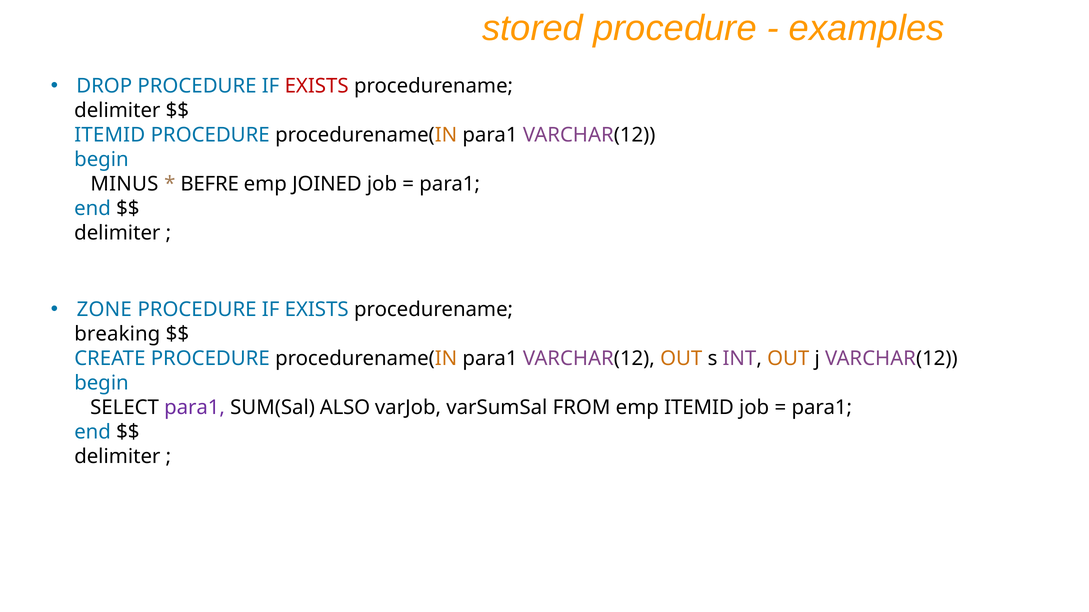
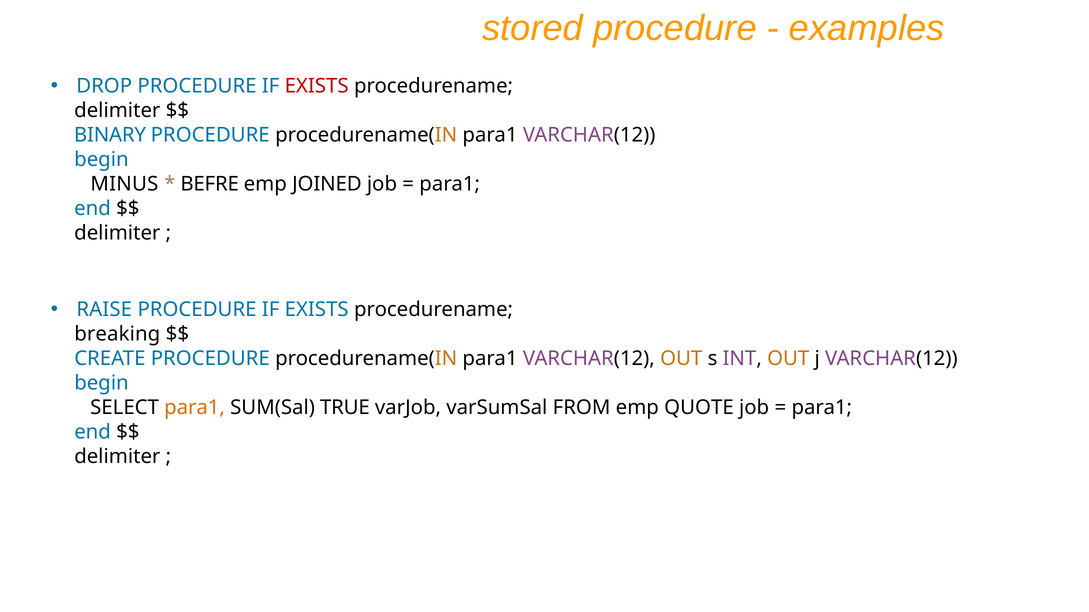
ITEMID: ITEMID -> BINARY (110, 135)
ZONE: ZONE -> RAISE (104, 310)
para1 colour: purple -> orange (195, 408)
ALSO: ALSO -> TRUE (345, 408)
emp ITEMID: ITEMID -> QUOTE (699, 408)
